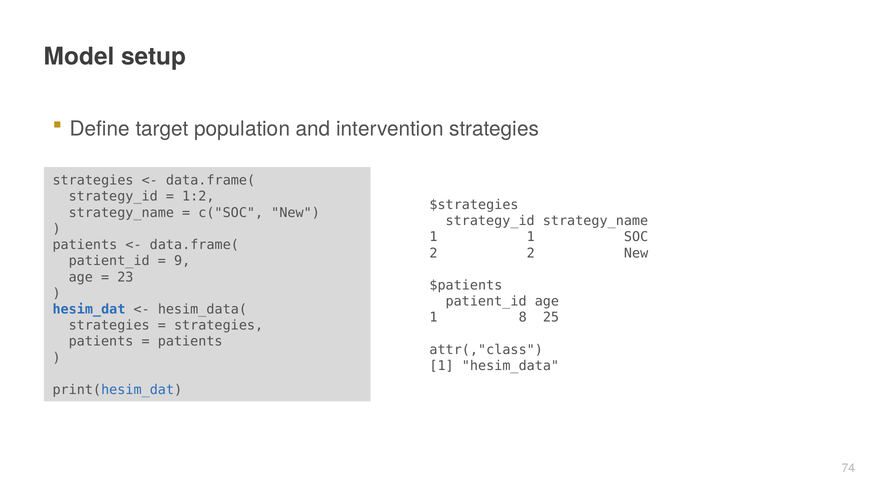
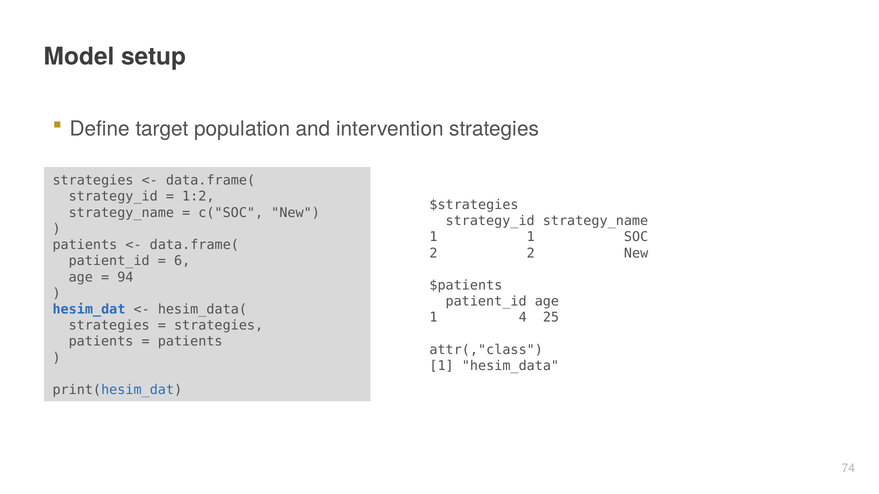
9: 9 -> 6 (182, 261)
23: 23 -> 94 (125, 277)
8: 8 -> 4 (523, 318)
